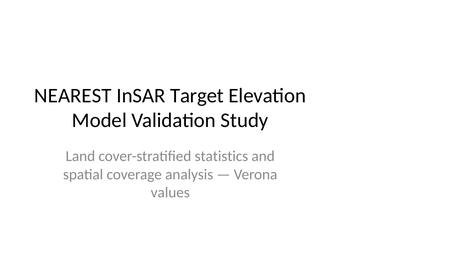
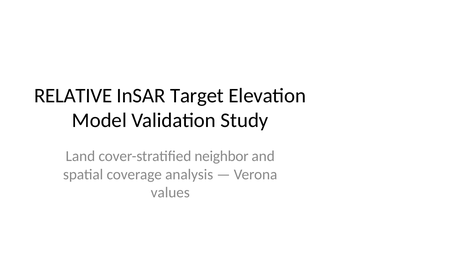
NEAREST: NEAREST -> RELATIVE (73, 96)
statistics: statistics -> neighbor (221, 157)
